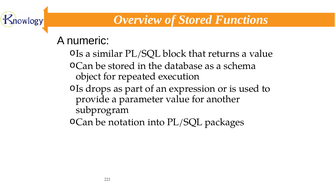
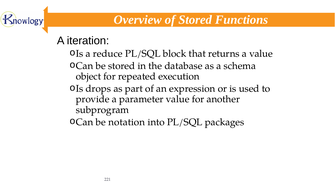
numeric: numeric -> iteration (88, 41)
similar: similar -> reduce (108, 54)
